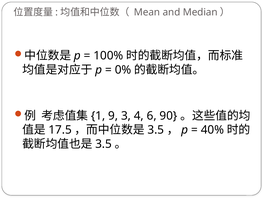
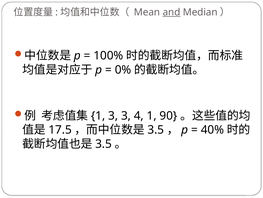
and underline: none -> present (171, 12)
9: 9 -> 3 (113, 115)
4 6: 6 -> 1 (152, 115)
